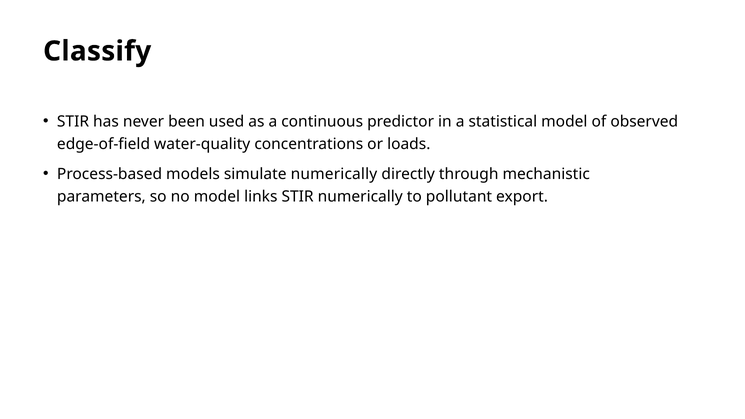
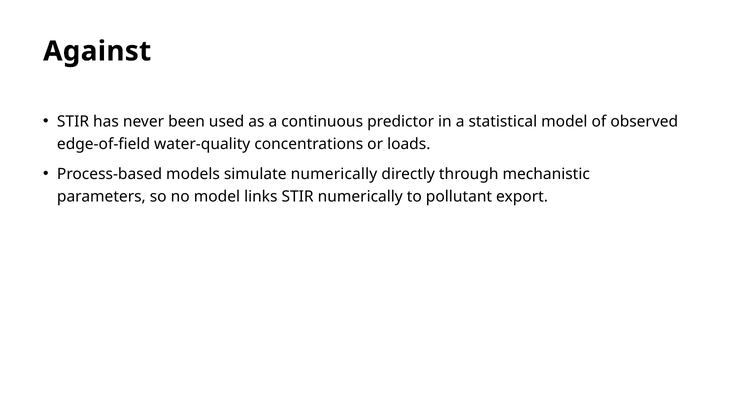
Classify: Classify -> Against (97, 51)
